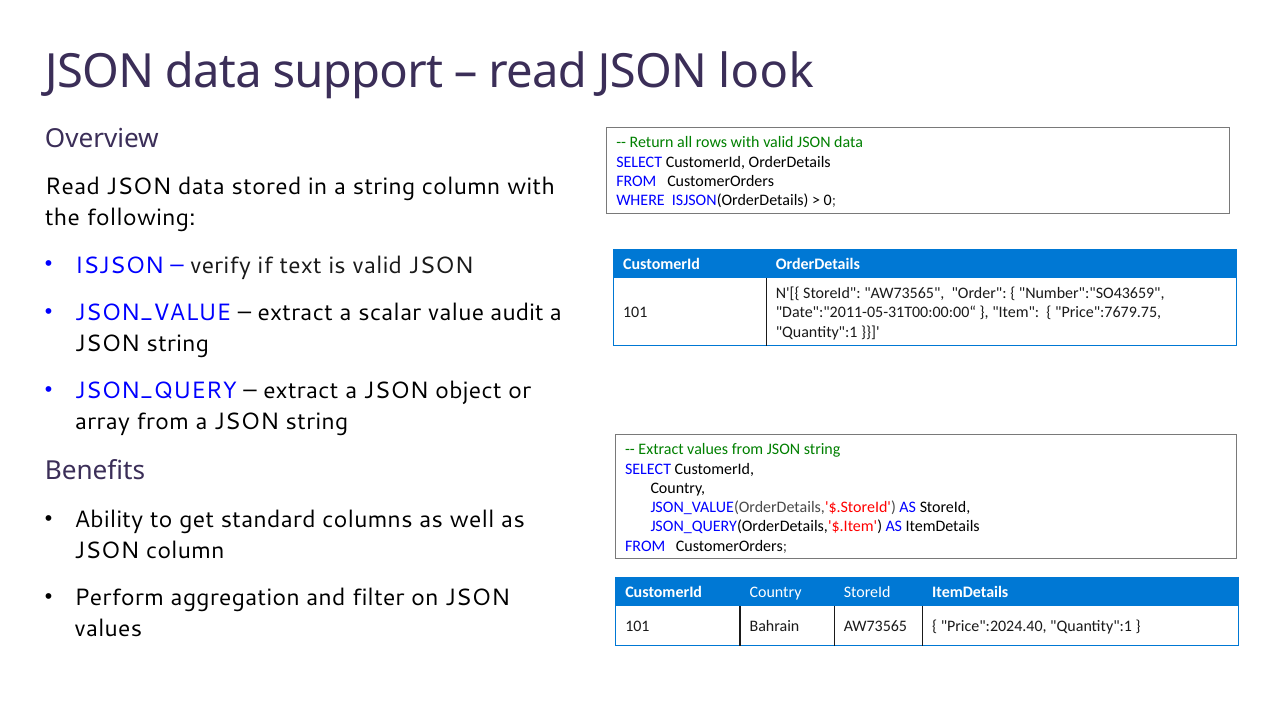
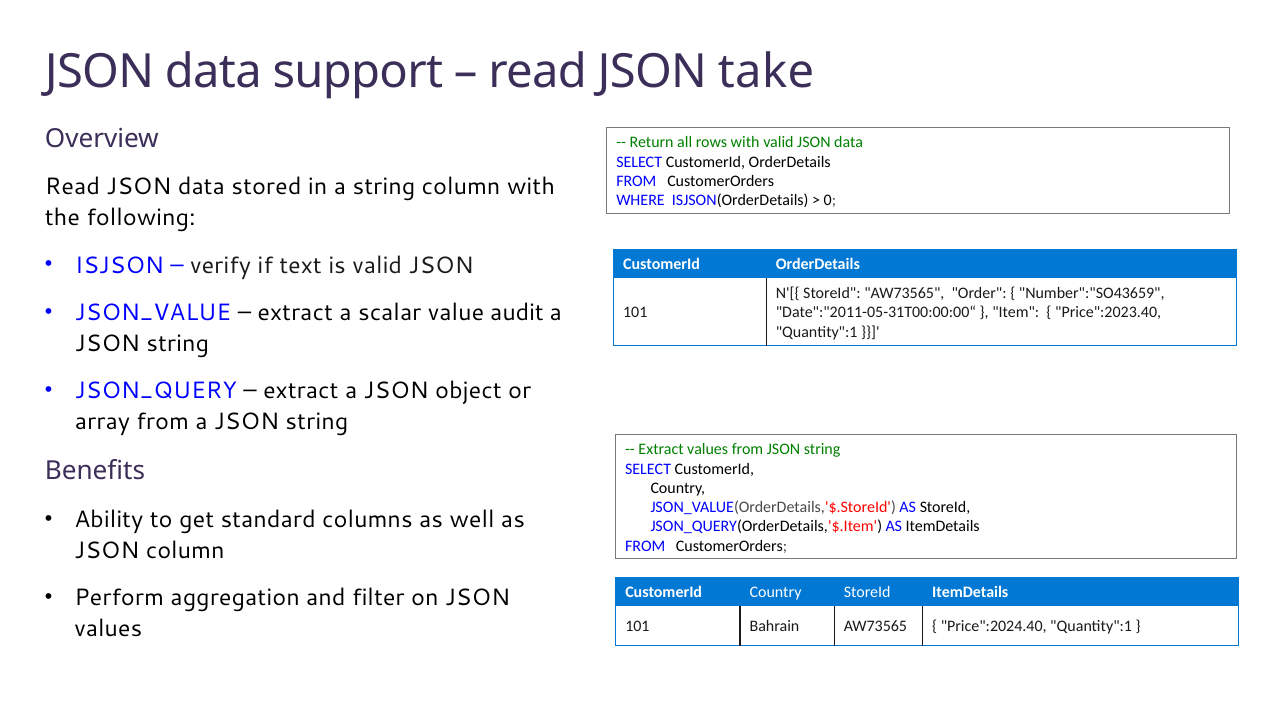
look: look -> take (766, 72)
Price":7679.75: Price":7679.75 -> Price":2023.40 (1108, 313)
